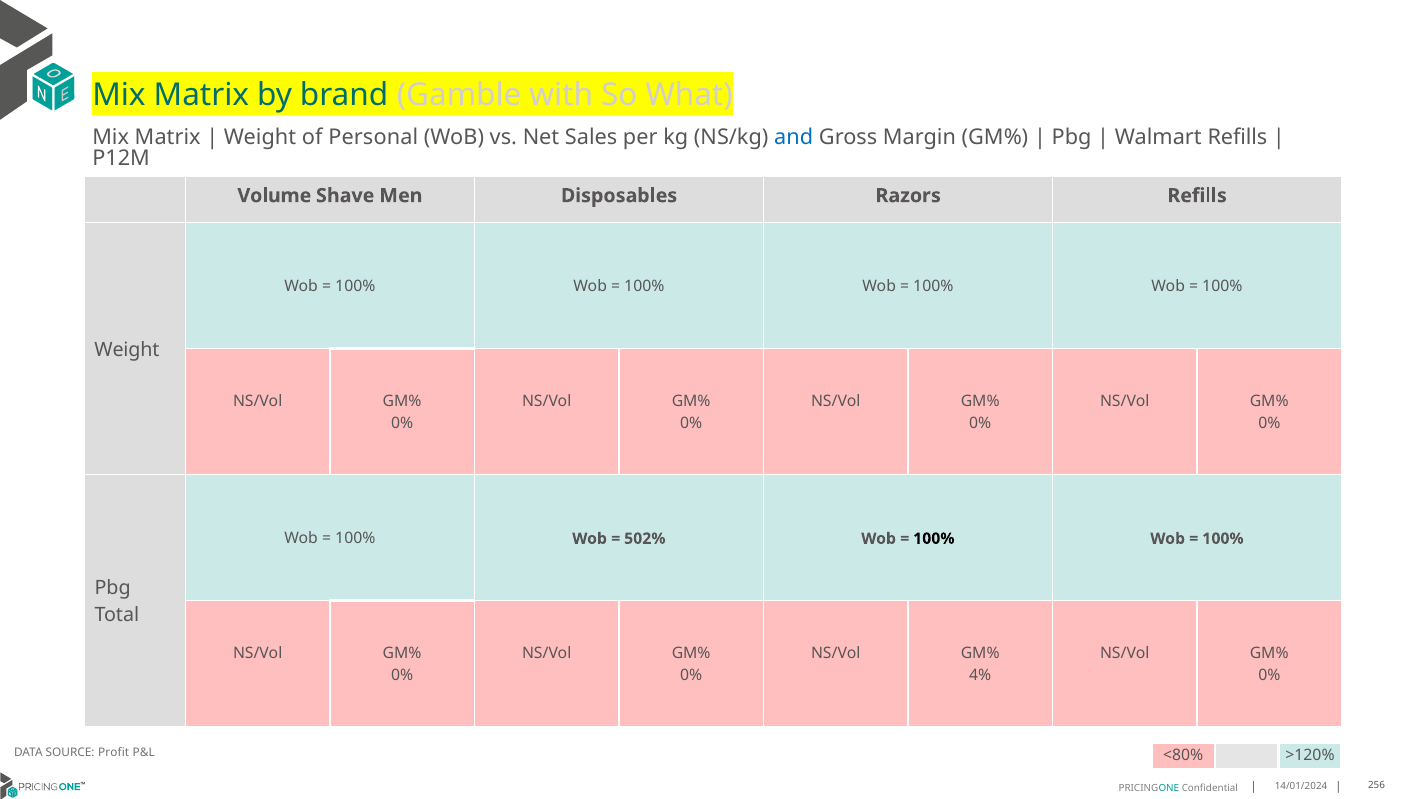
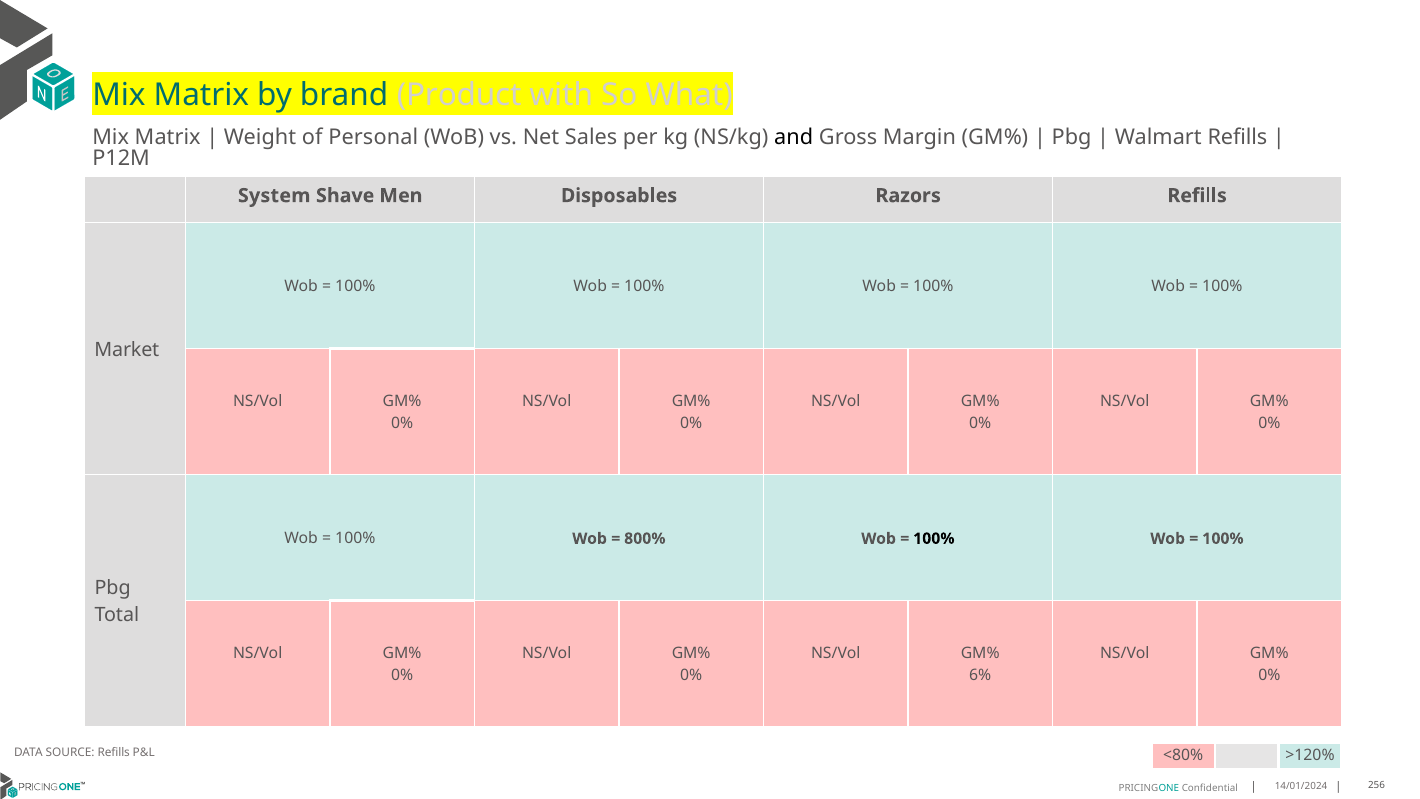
Gamble: Gamble -> Product (459, 95)
and colour: blue -> black (794, 137)
Volume: Volume -> System (274, 196)
Weight: Weight -> Market (127, 350)
502%: 502% -> 800% (645, 538)
4%: 4% -> 6% (980, 675)
SOURCE Profit: Profit -> Refills (114, 752)
